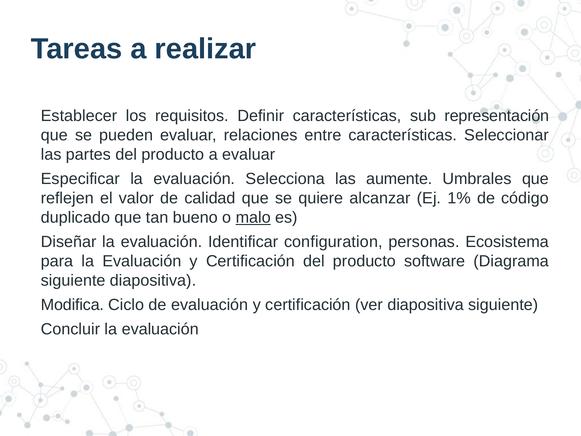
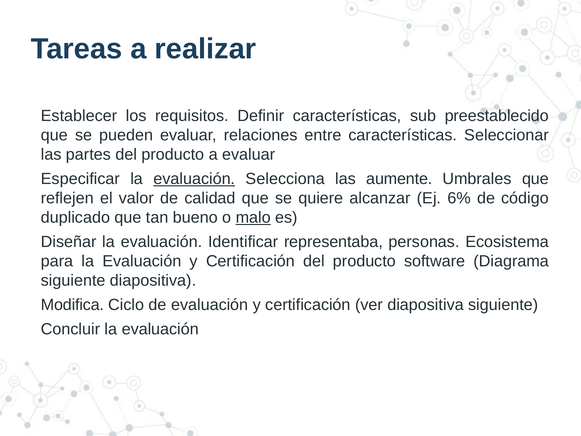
representación: representación -> preestablecido (497, 116)
evaluación underline: none -> present (194, 179)
1%: 1% -> 6% (459, 198)
configuration: configuration -> representaba (333, 242)
